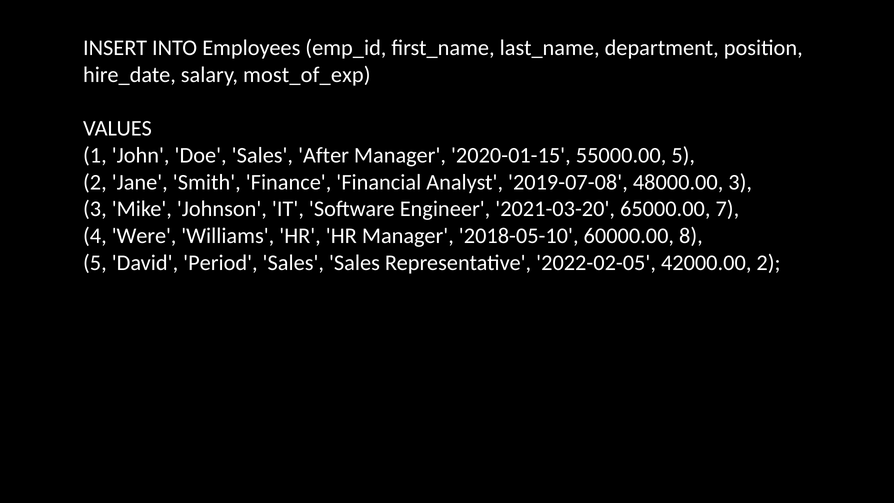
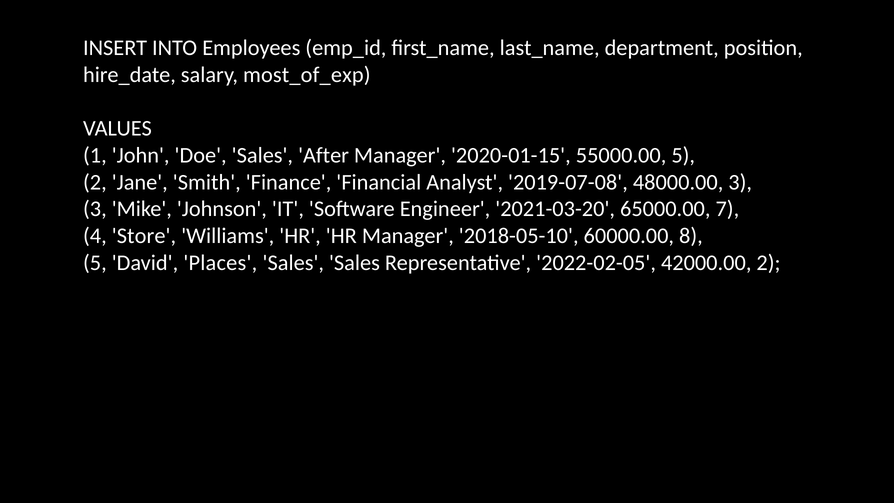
Were: Were -> Store (144, 236)
Period: Period -> Places (220, 263)
